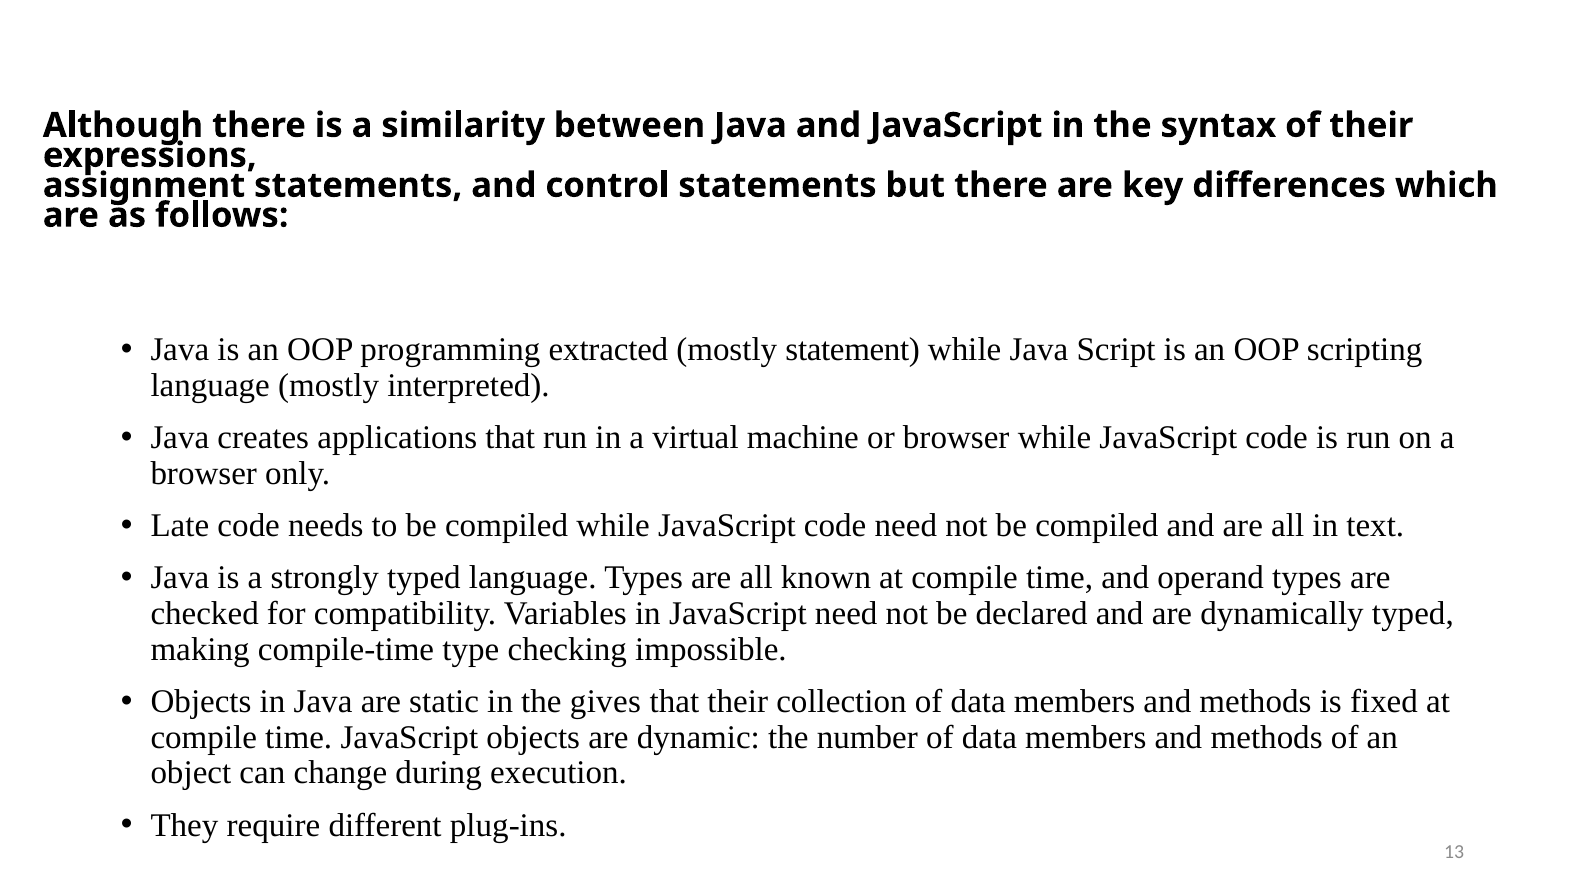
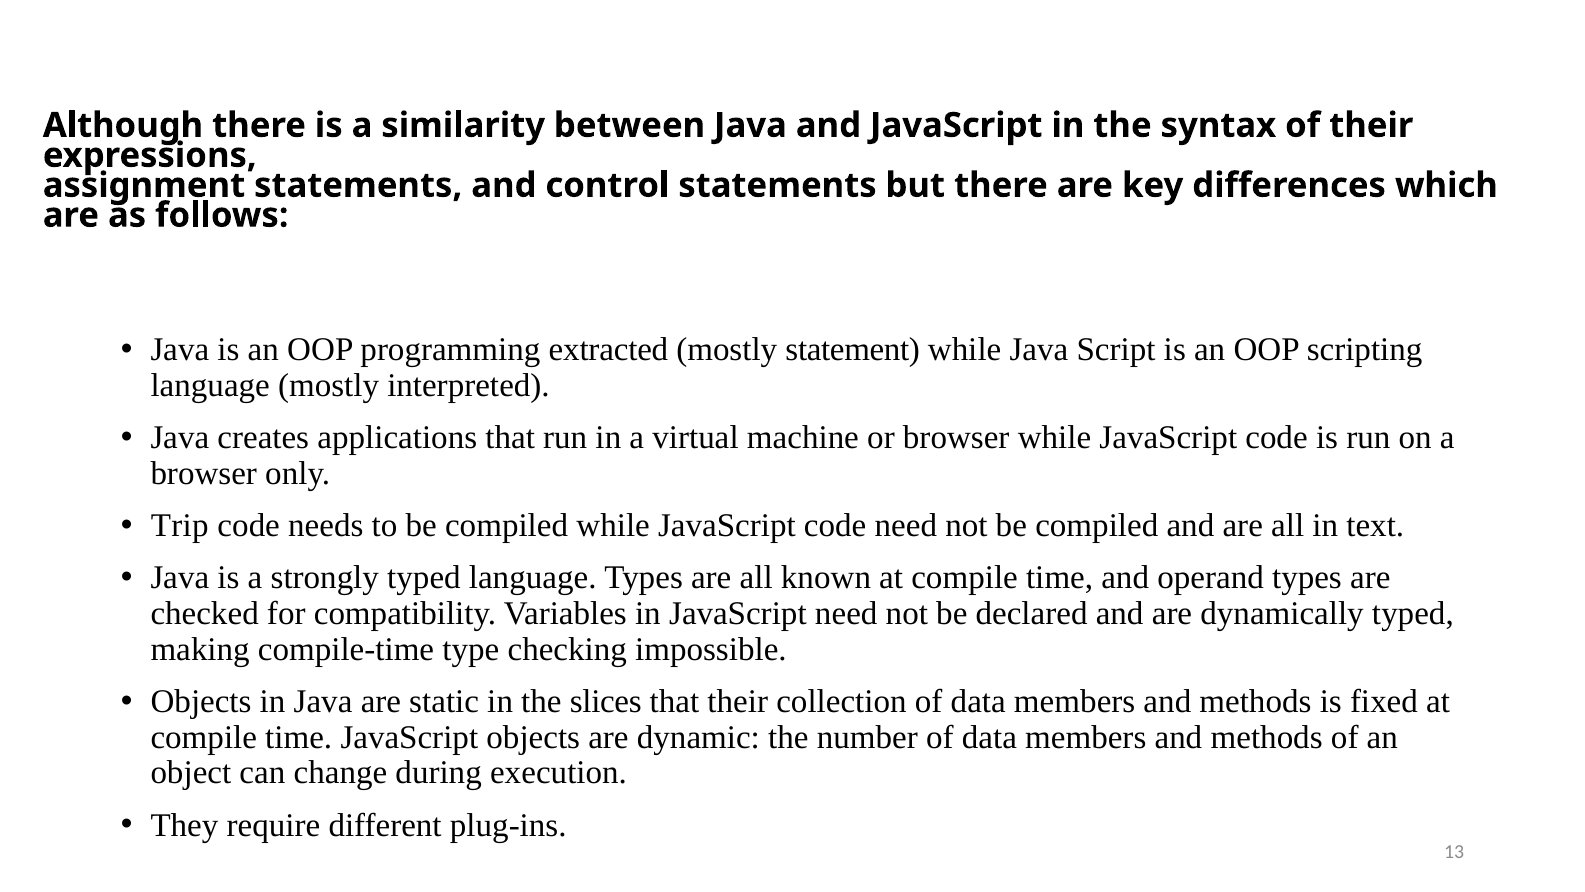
Late: Late -> Trip (180, 525)
gives: gives -> slices (606, 701)
